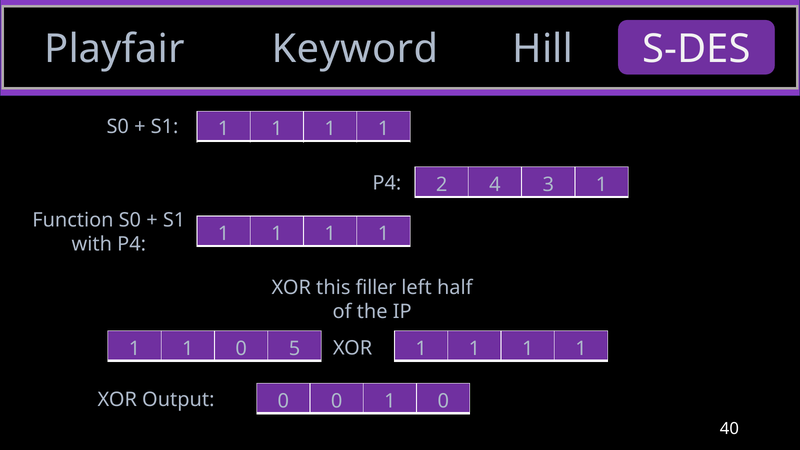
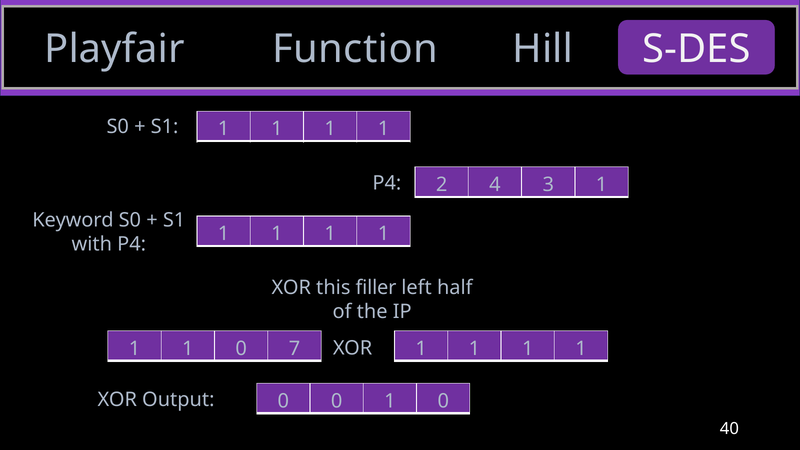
Keyword: Keyword -> Function (355, 49)
Function: Function -> Keyword (73, 220)
5: 5 -> 7 (294, 349)
